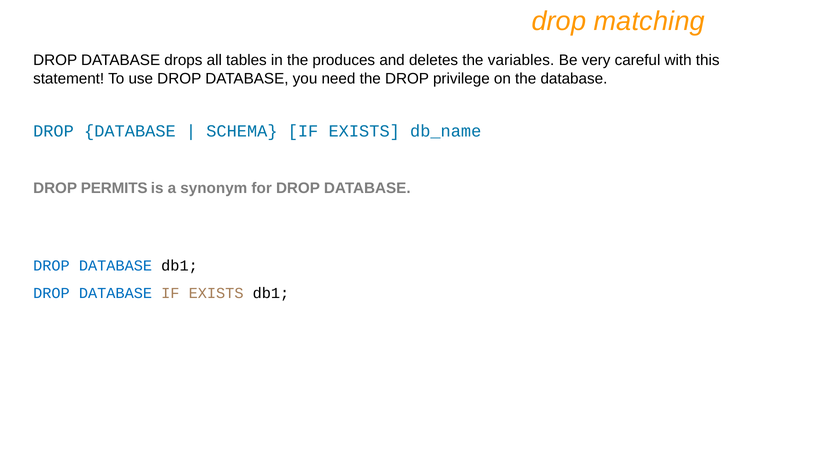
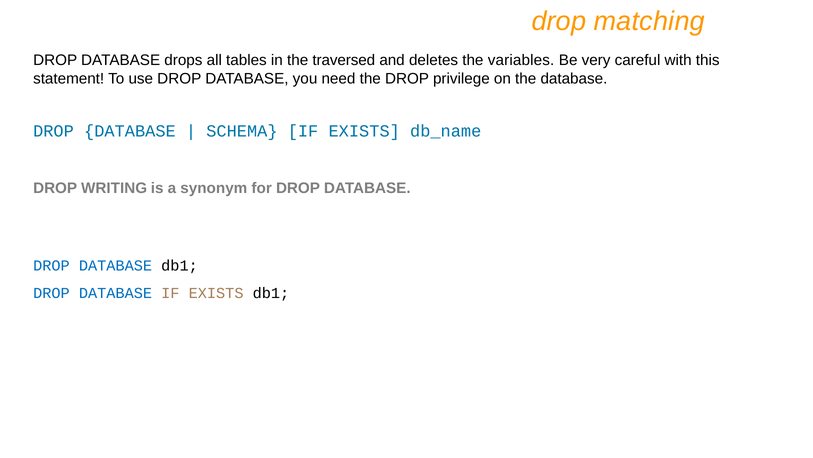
produces: produces -> traversed (344, 60)
PERMITS: PERMITS -> WRITING (114, 188)
